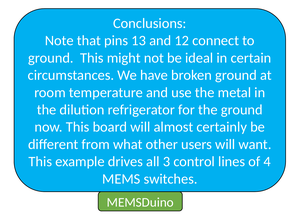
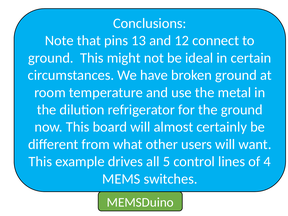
3: 3 -> 5 (167, 162)
